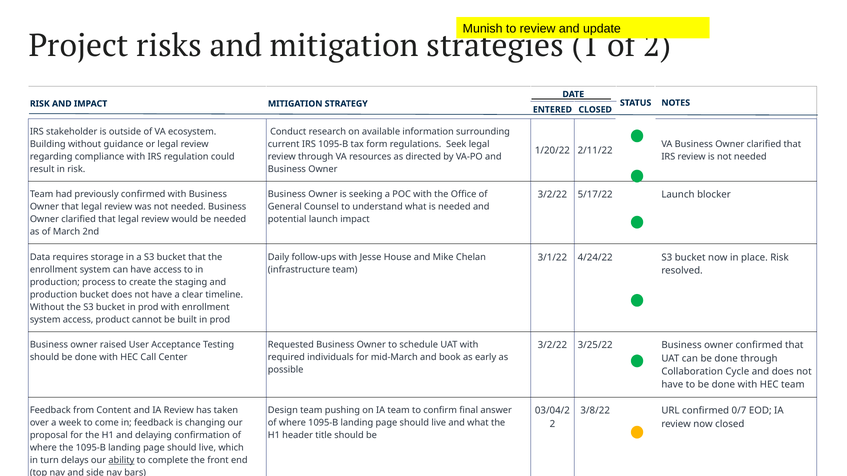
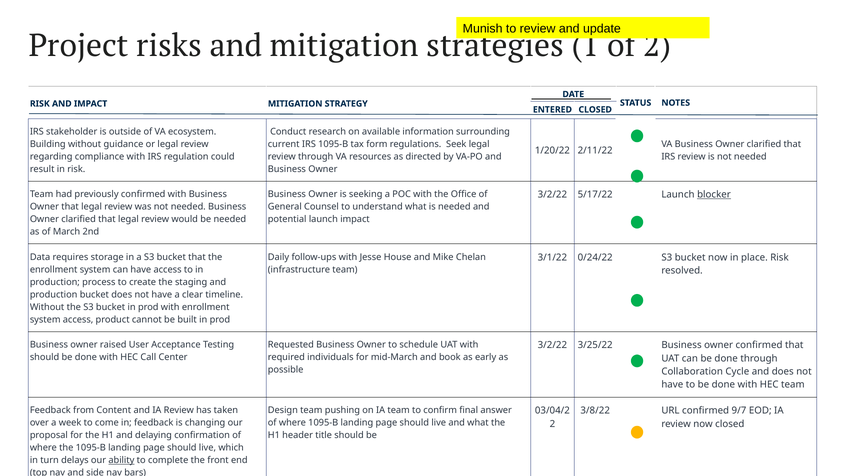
blocker underline: none -> present (714, 195)
4/24/22: 4/24/22 -> 0/24/22 (595, 258)
0/7: 0/7 -> 9/7 (739, 411)
